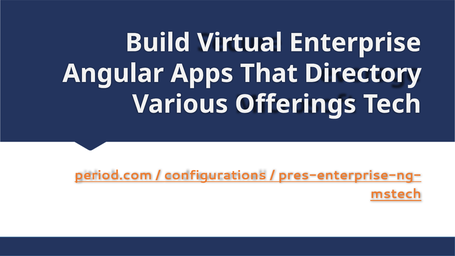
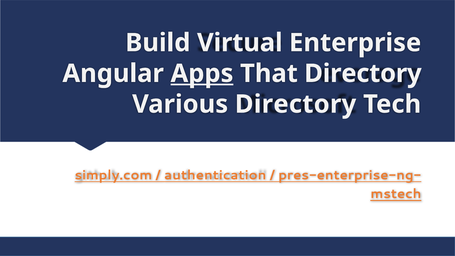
Apps underline: none -> present (202, 73)
Various Offerings: Offerings -> Directory (296, 104)
period.com: period.com -> simply.com (113, 175)
configurations: configurations -> authentication (215, 175)
